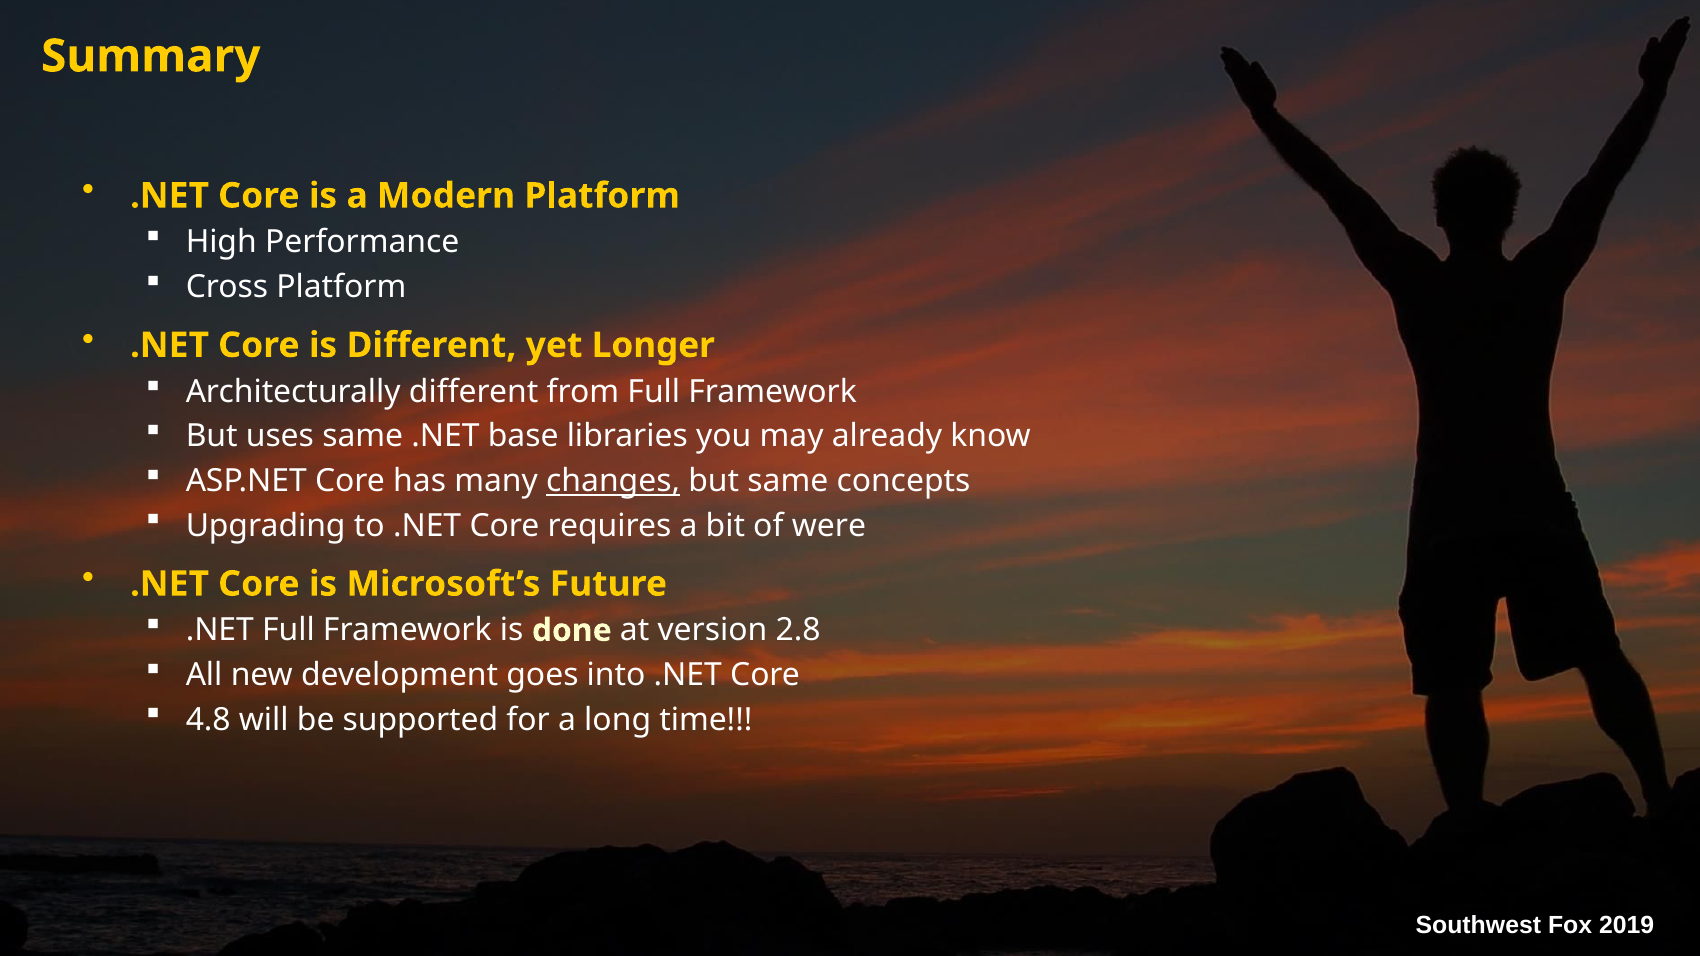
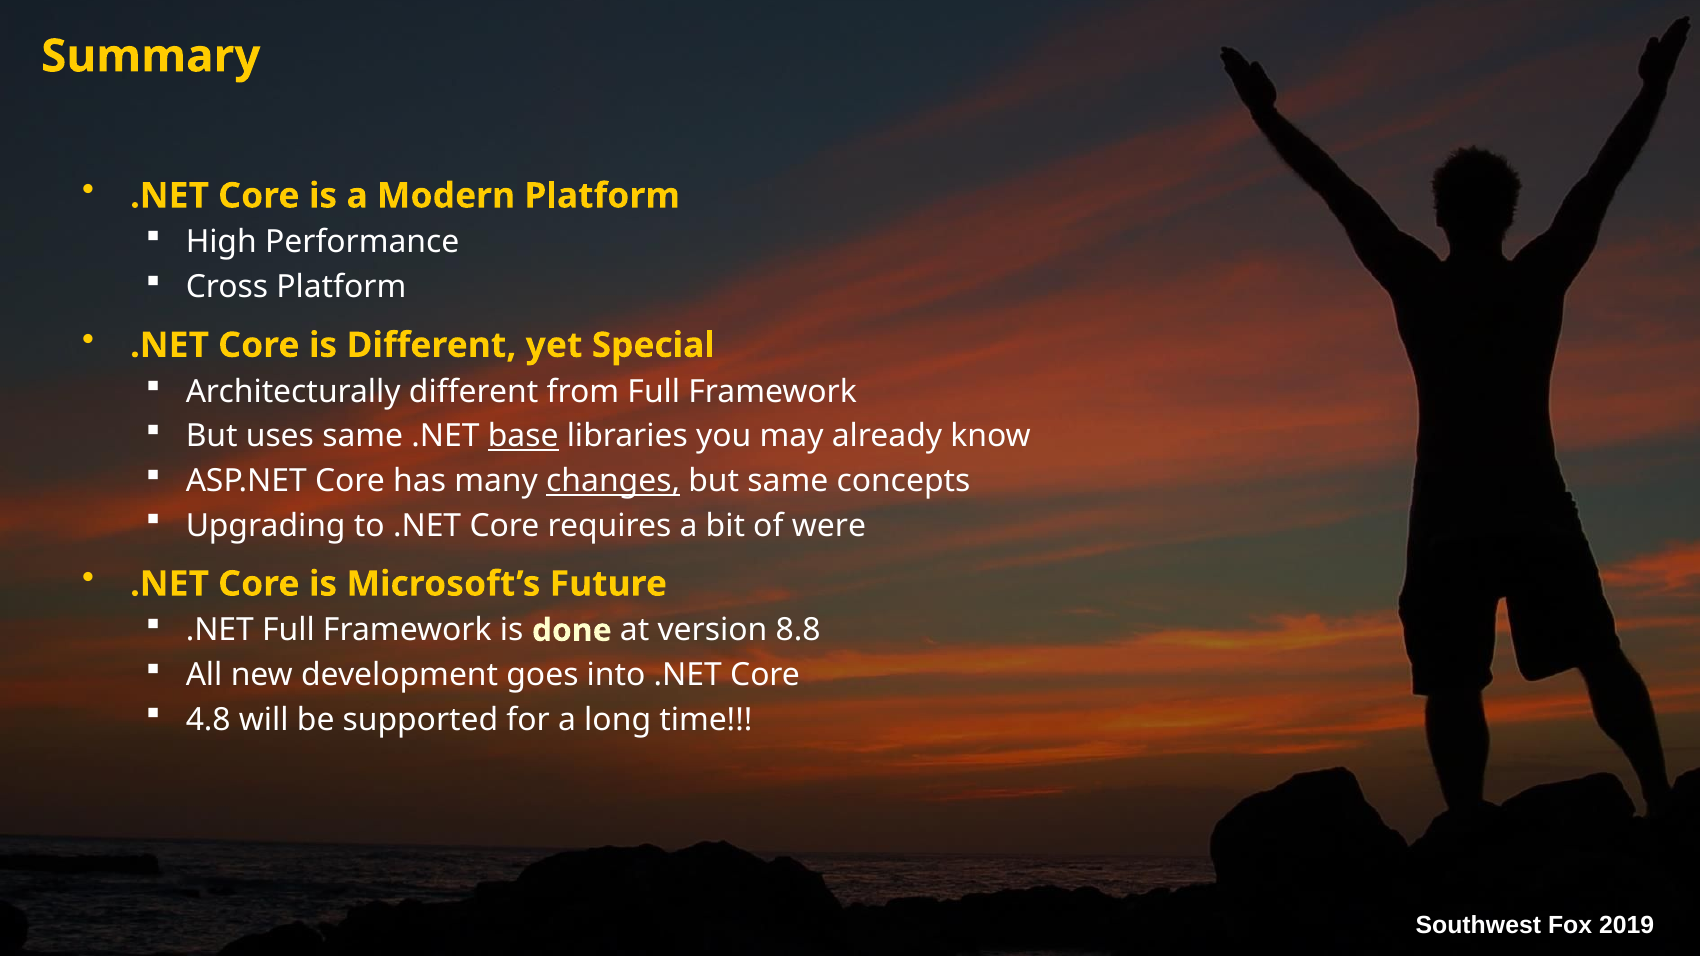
Longer: Longer -> Special (653, 345)
base underline: none -> present (523, 436)
2.8: 2.8 -> 8.8 (798, 631)
